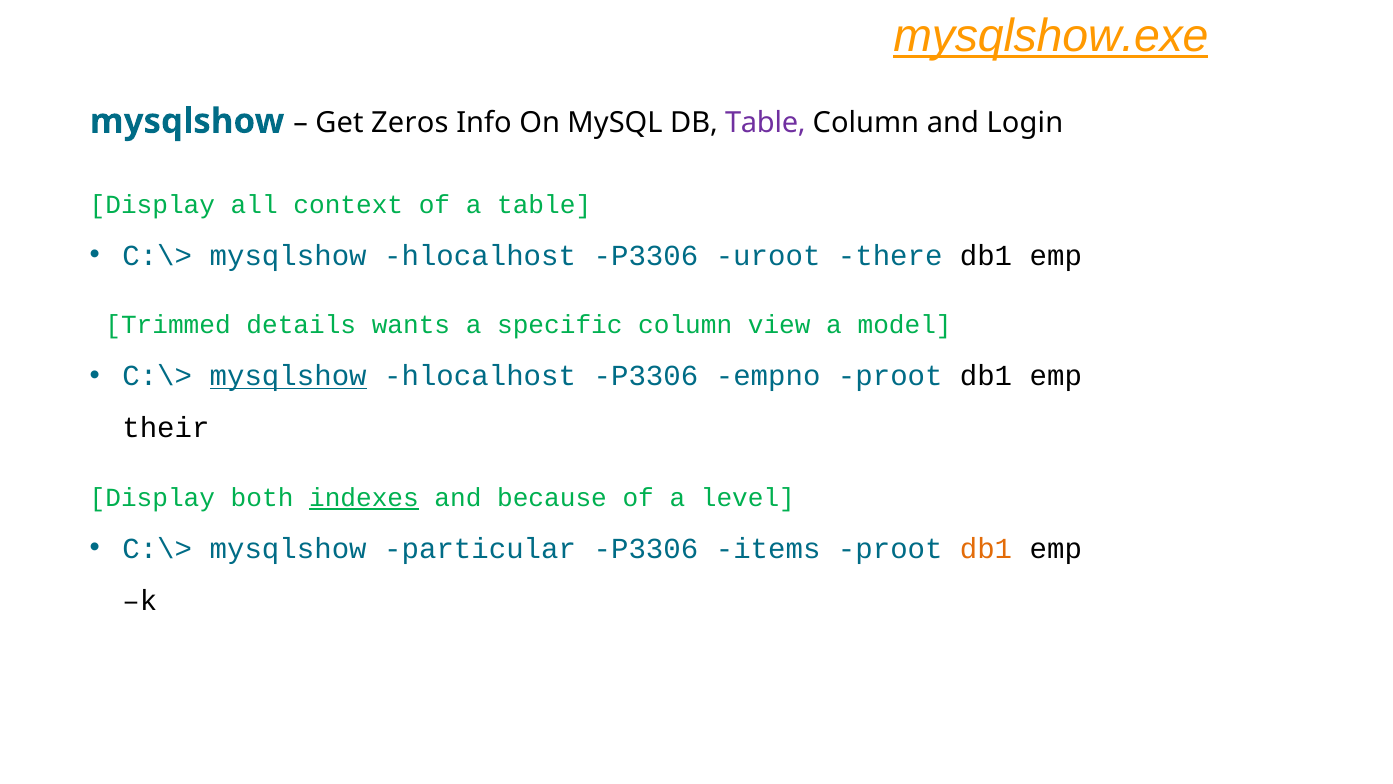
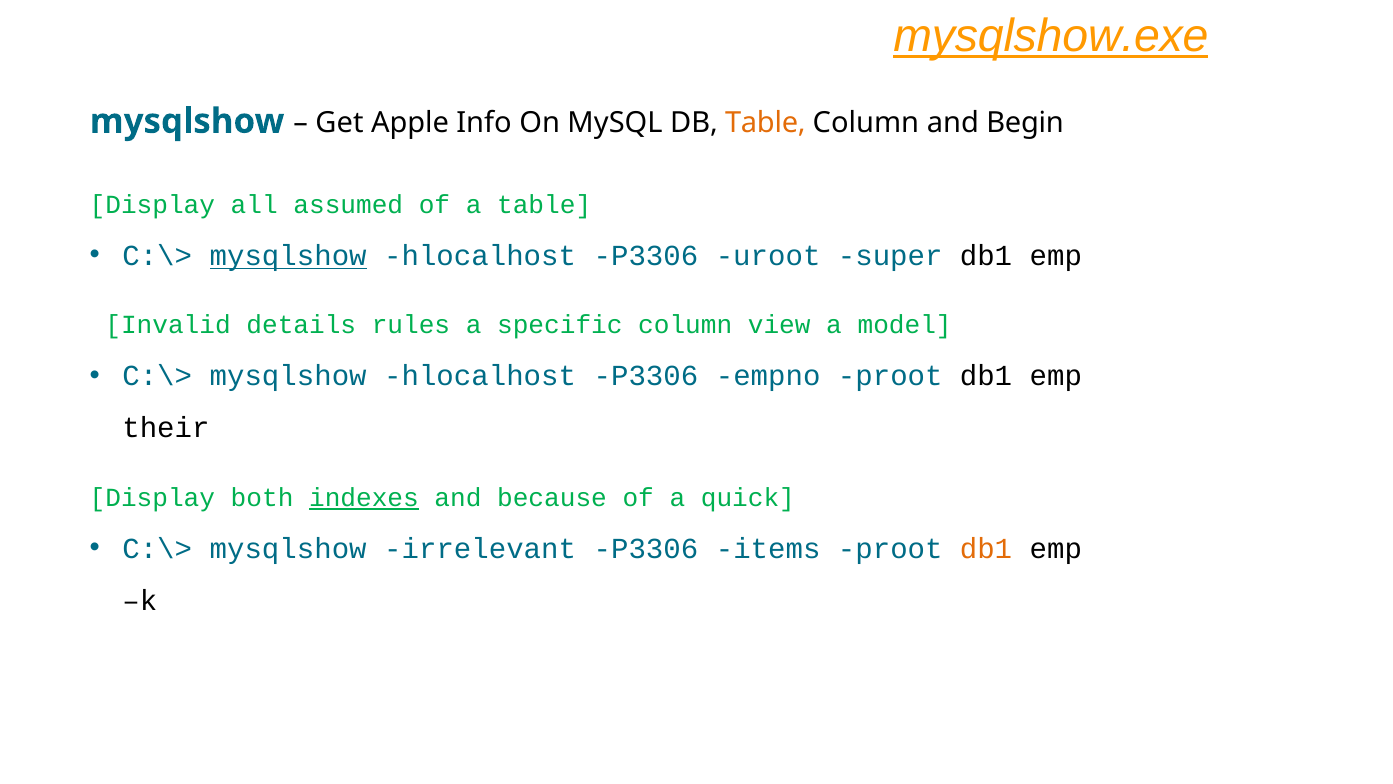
Zeros: Zeros -> Apple (410, 123)
Table colour: purple -> orange (765, 123)
Login: Login -> Begin (1025, 123)
context: context -> assumed (348, 205)
mysqlshow underline: none -> present (288, 256)
there: there -> super (890, 256)
Trimmed: Trimmed -> Invalid (168, 325)
wants: wants -> rules (411, 325)
mysqlshow underline: present -> none (288, 376)
level: level -> quick (748, 498)
particular: particular -> irrelevant (480, 548)
